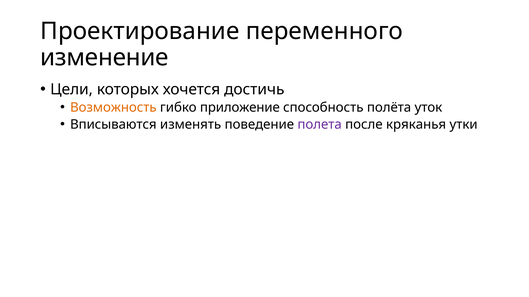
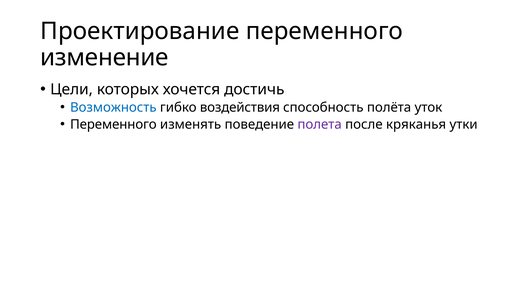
Возможность colour: orange -> blue (113, 108)
приложение: приложение -> воздействия (240, 108)
Вписываются: Вписываются -> Переменного (113, 125)
